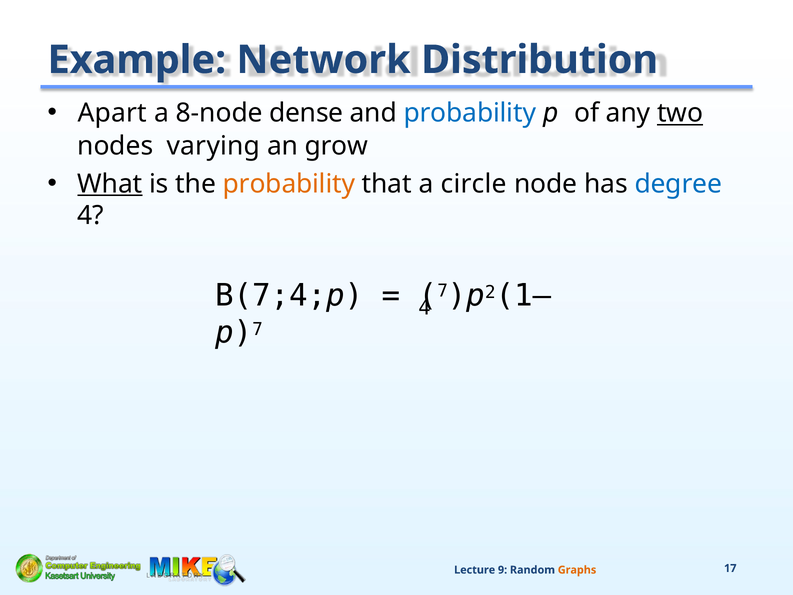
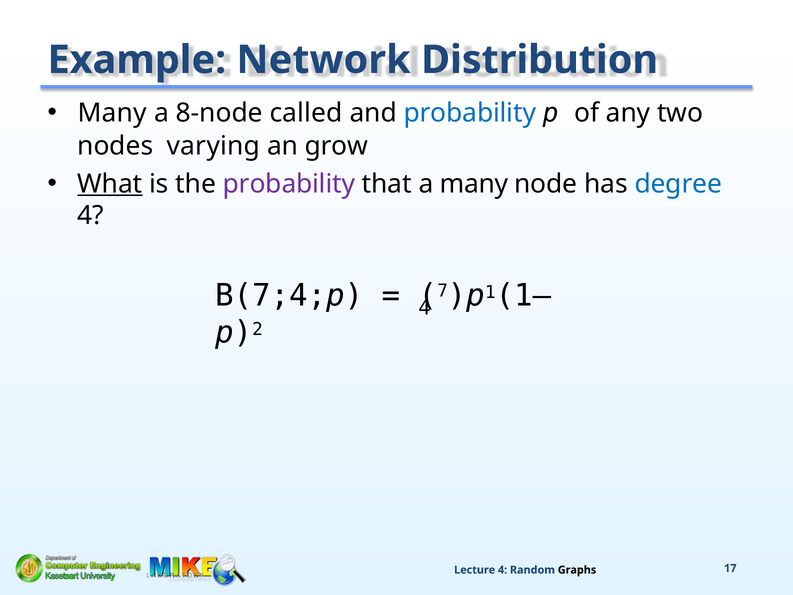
Apart: Apart -> Many (112, 113)
dense: dense -> called (306, 113)
two underline: present -> none (680, 113)
probability colour: orange -> purple (289, 184)
a circle: circle -> many (474, 184)
2: 2 -> 1 (490, 292)
7: 7 -> 2 (258, 329)
Lecture 9: 9 -> 4 (503, 570)
Graphs colour: orange -> black (577, 570)
